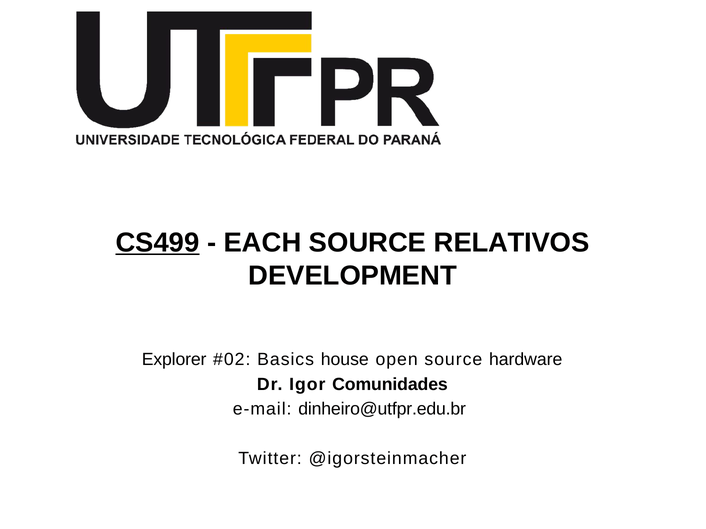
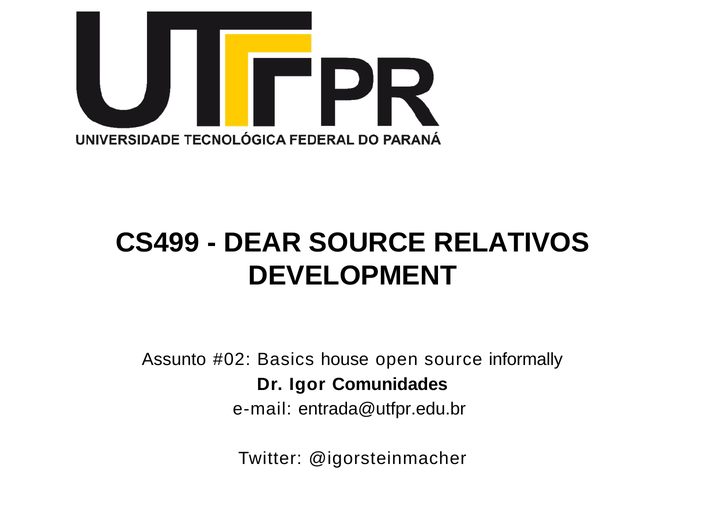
CS499 underline: present -> none (158, 243)
EACH: EACH -> DEAR (263, 243)
Explorer: Explorer -> Assunto (174, 360)
hardware: hardware -> informally (526, 360)
dinheiro@utfpr.edu.br: dinheiro@utfpr.edu.br -> entrada@utfpr.edu.br (382, 409)
